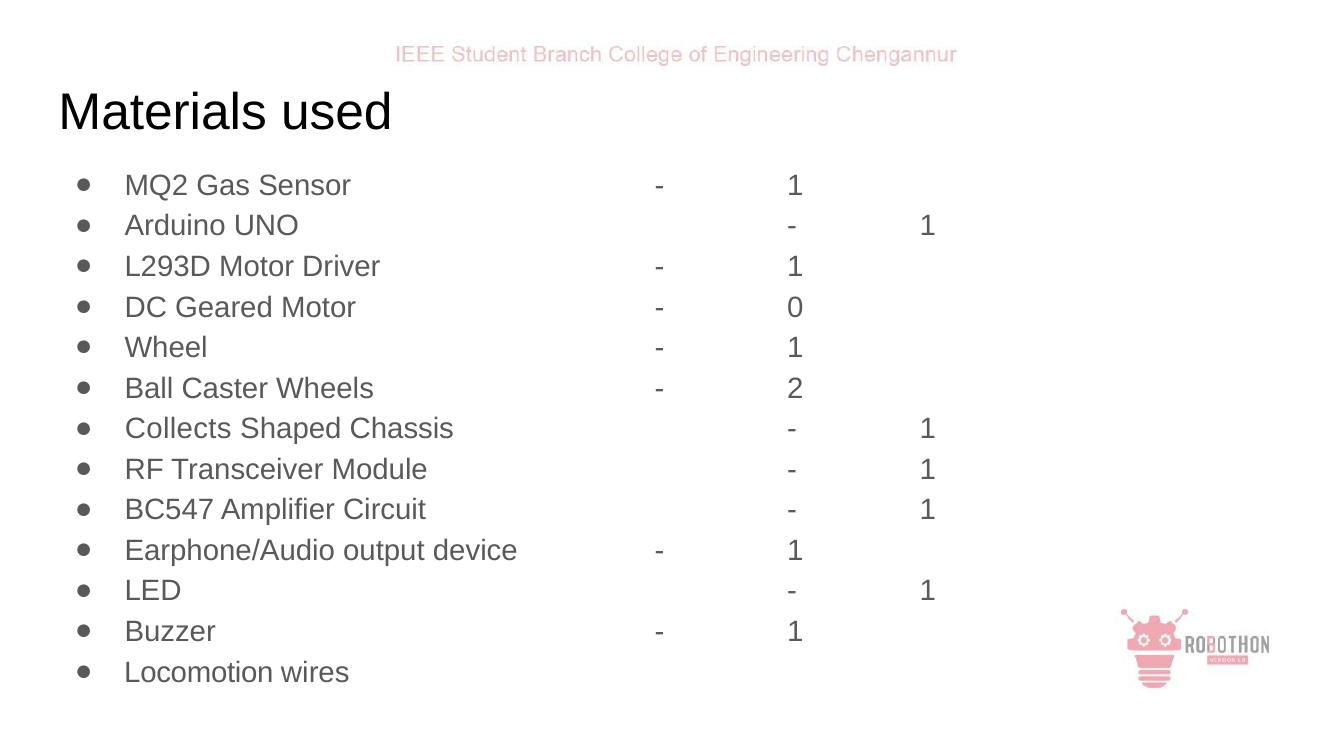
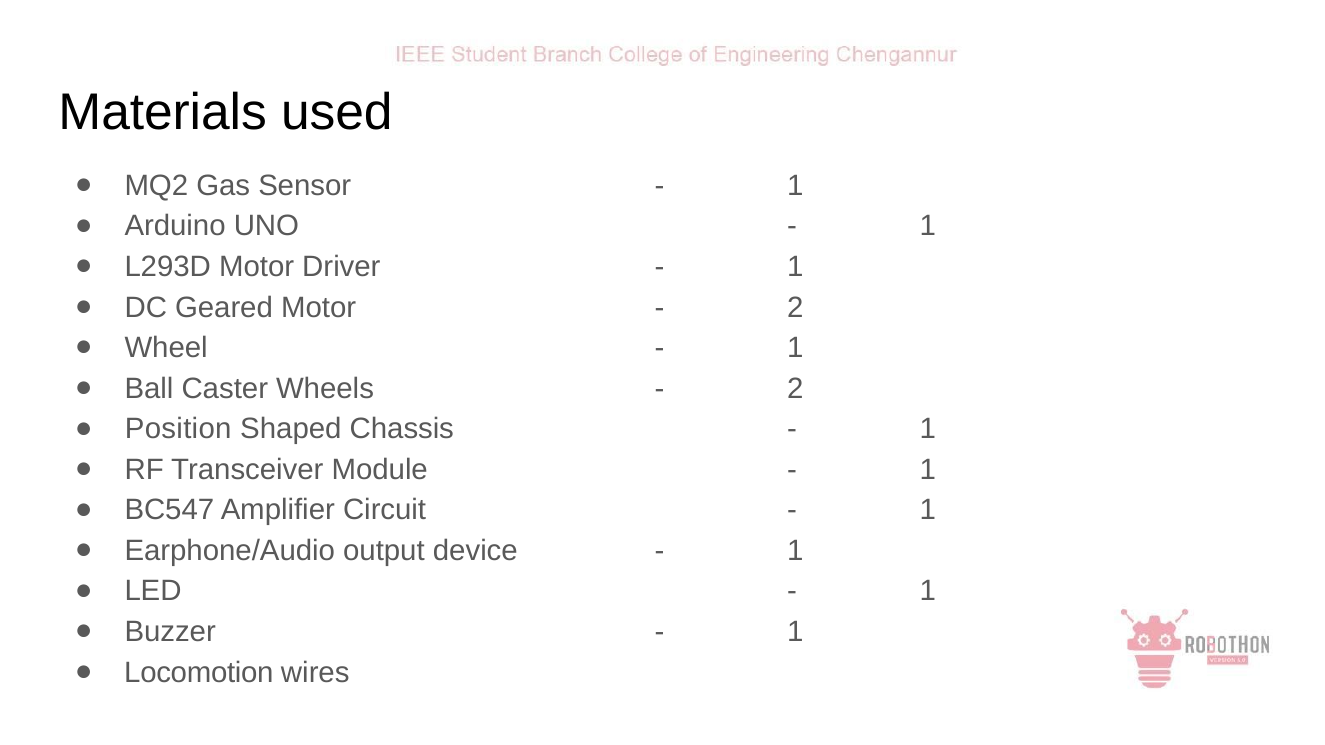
0: 0 -> 2 (795, 307)
Collects: Collects -> Position (178, 429)
